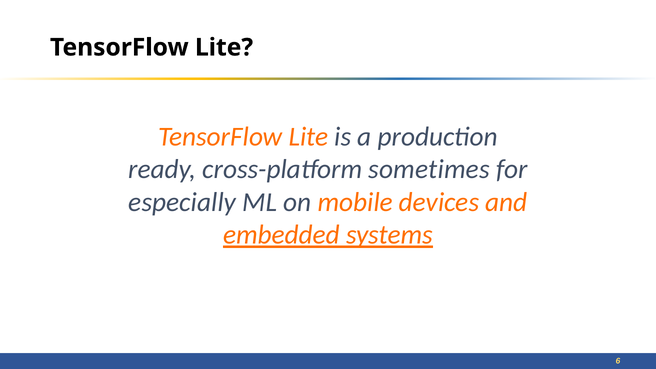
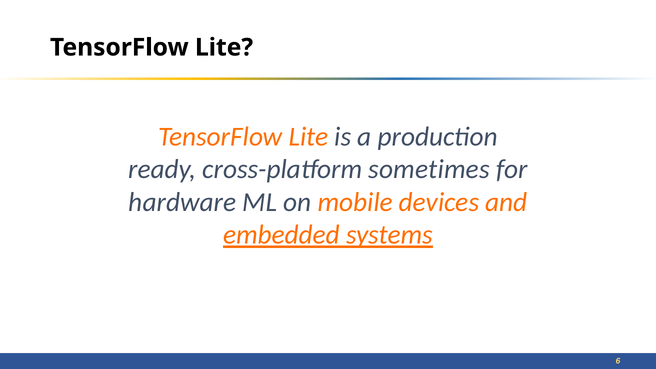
especially: especially -> hardware (182, 202)
